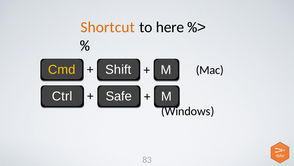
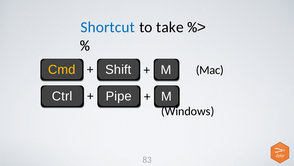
Shortcut colour: orange -> blue (108, 27)
here: here -> take (170, 27)
Safe: Safe -> Pipe (119, 96)
